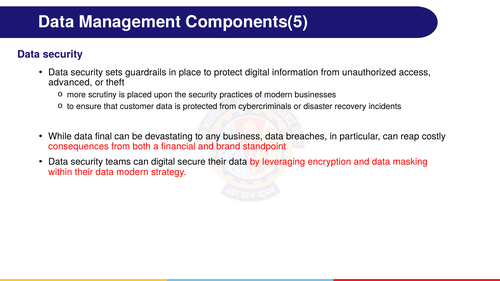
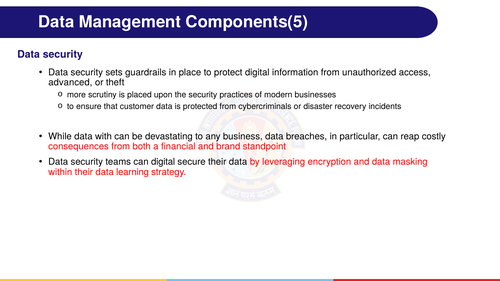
final: final -> with (103, 136)
data modern: modern -> learning (133, 172)
